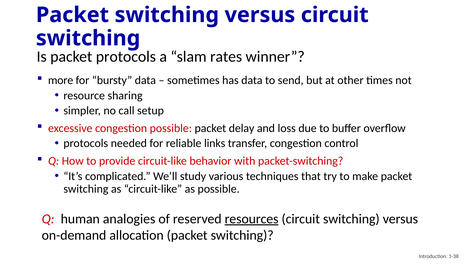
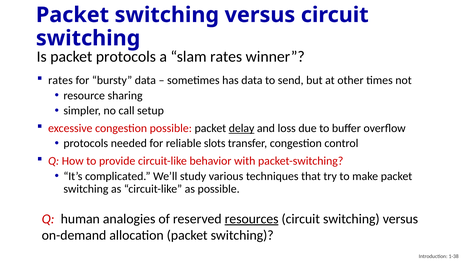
more: more -> rates (60, 80)
delay underline: none -> present (242, 128)
links: links -> slots (215, 143)
